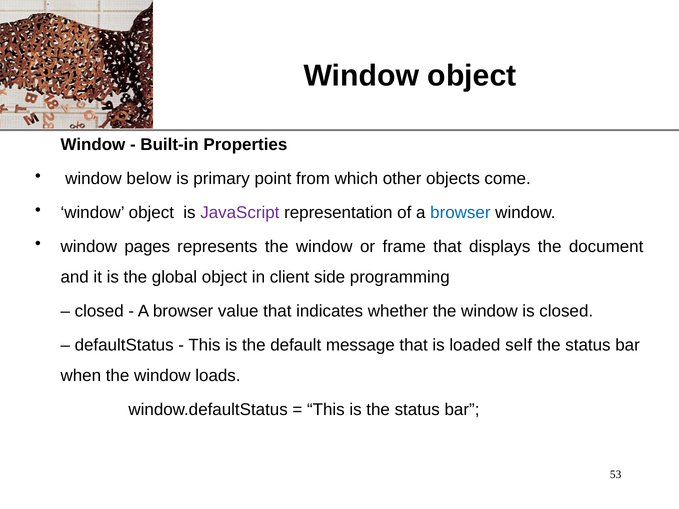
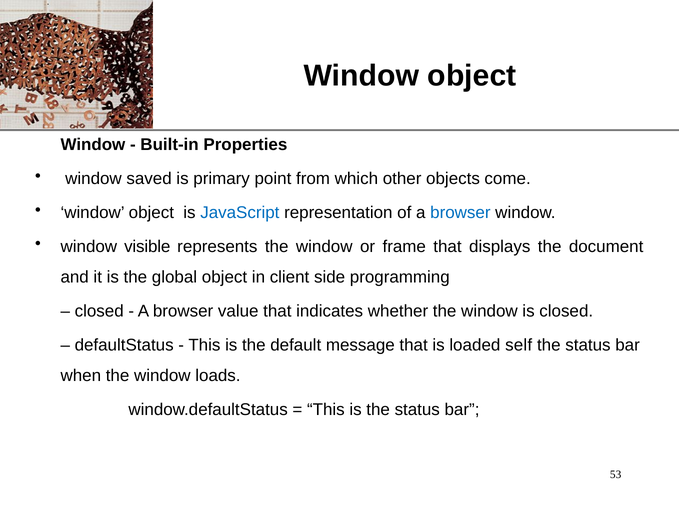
below: below -> saved (149, 179)
JavaScript colour: purple -> blue (240, 213)
pages: pages -> visible (147, 247)
